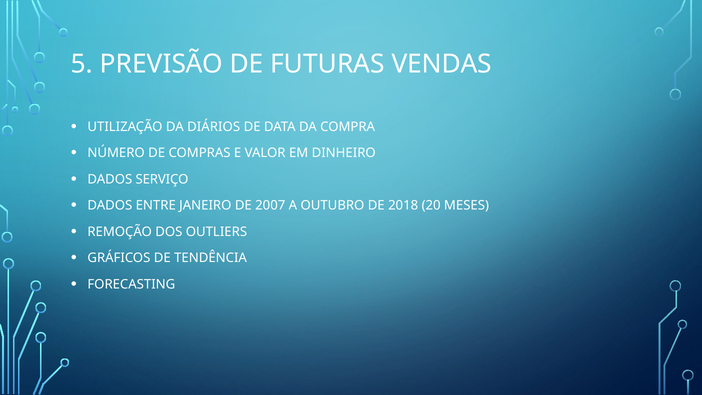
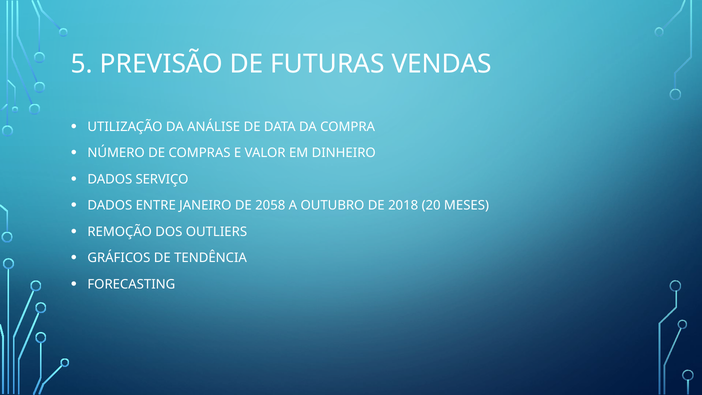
DIÁRIOS: DIÁRIOS -> ANÁLISE (214, 127)
2007: 2007 -> 2058 (270, 205)
